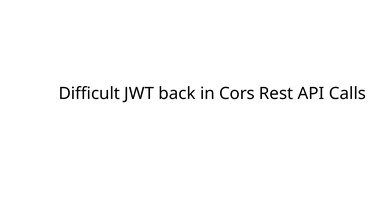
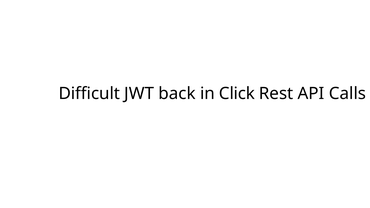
Cors: Cors -> Click (237, 94)
